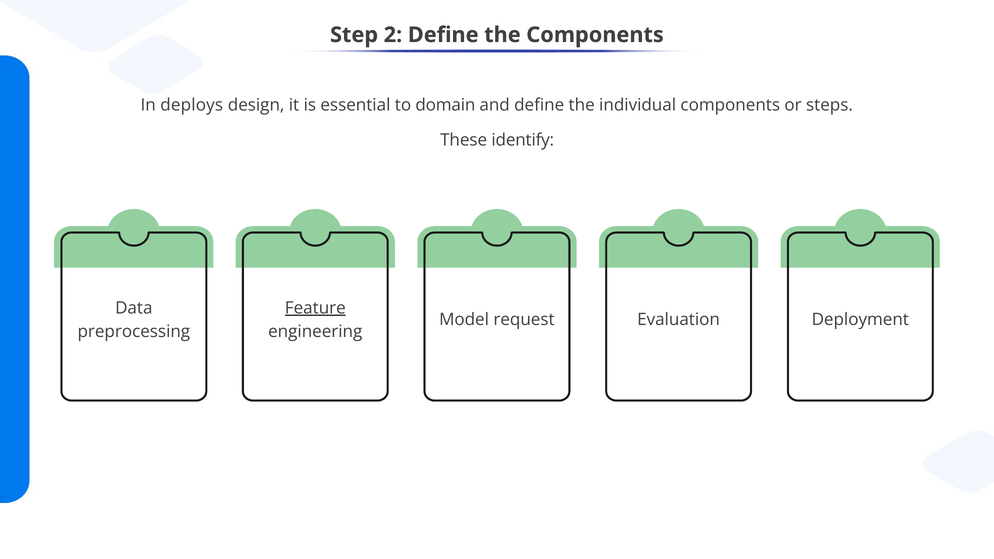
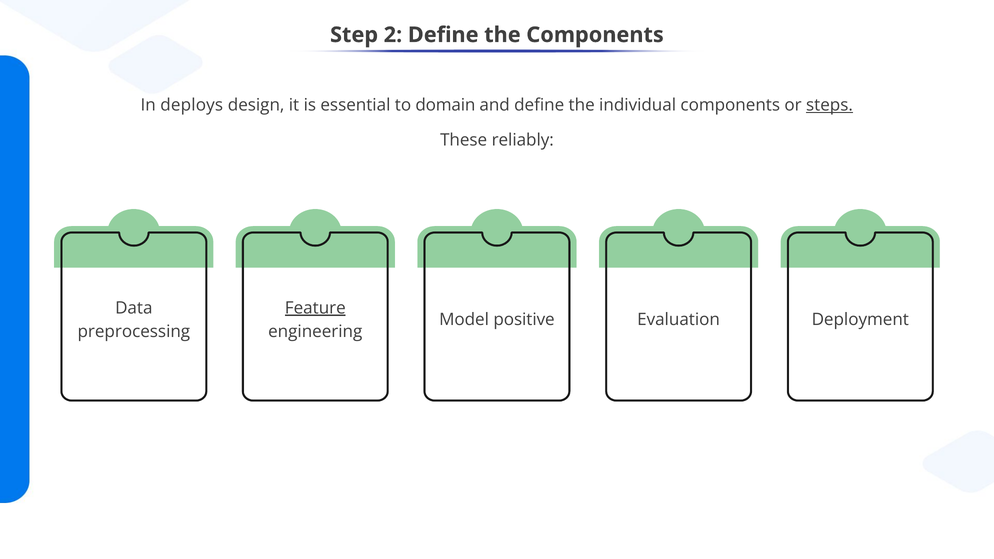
steps underline: none -> present (829, 105)
identify: identify -> reliably (523, 140)
request: request -> positive (524, 320)
